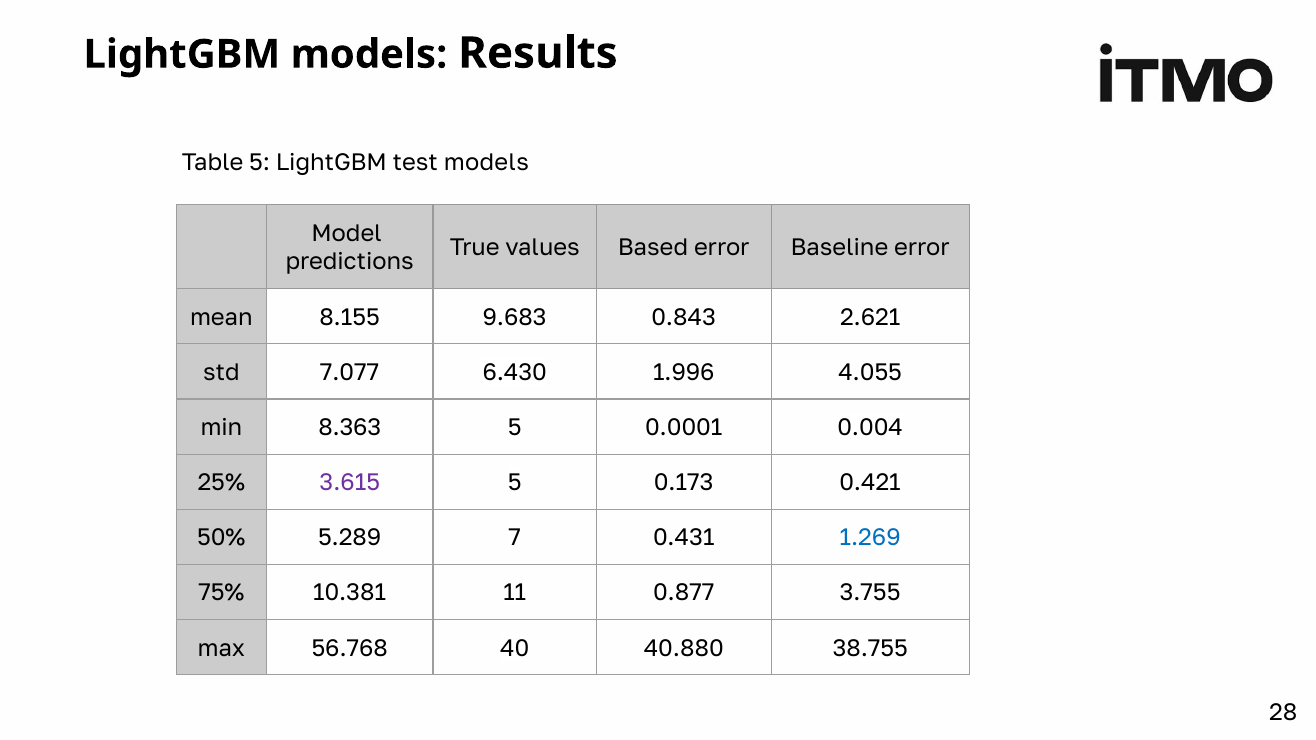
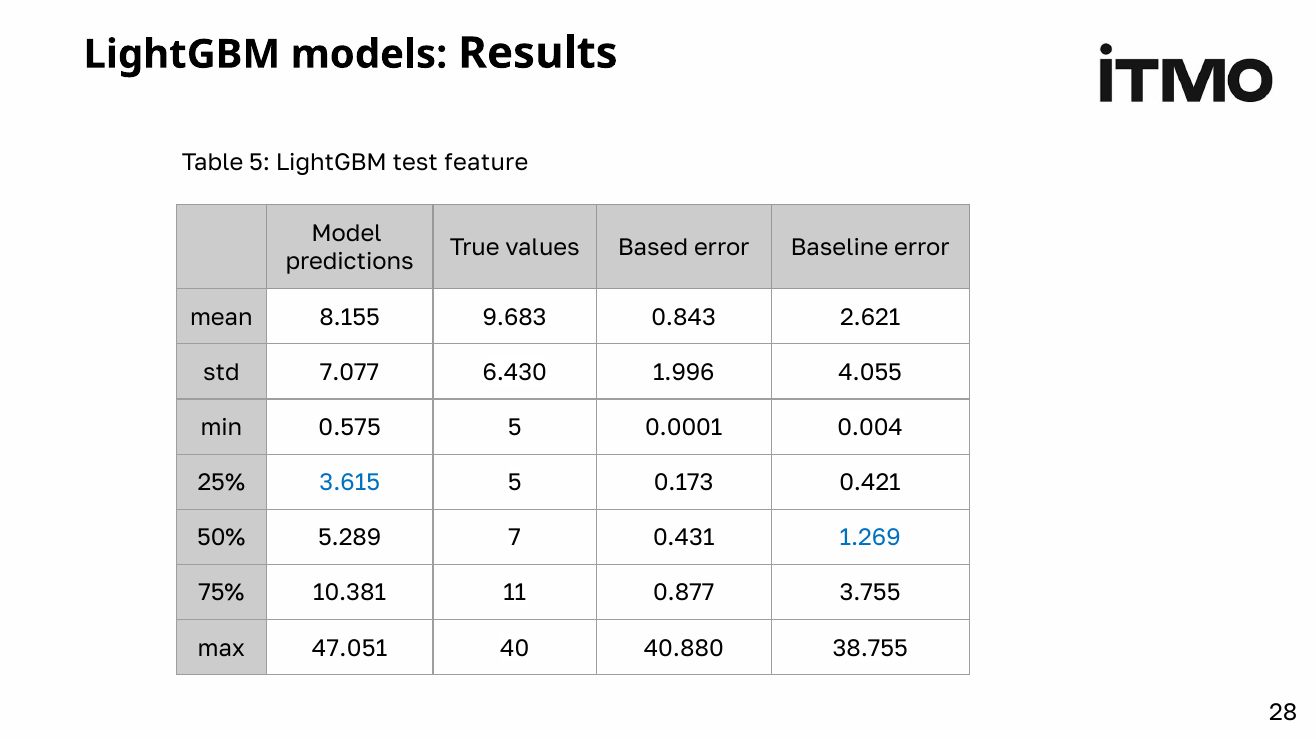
test models: models -> feature (486, 163)
8.363: 8.363 -> 0.575 (350, 428)
3.615 colour: purple -> blue (350, 483)
56.768: 56.768 -> 47.051 (350, 649)
